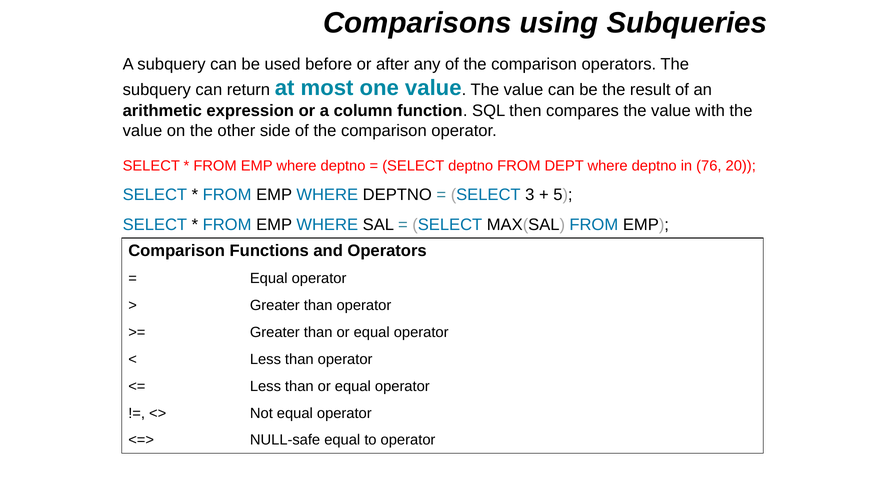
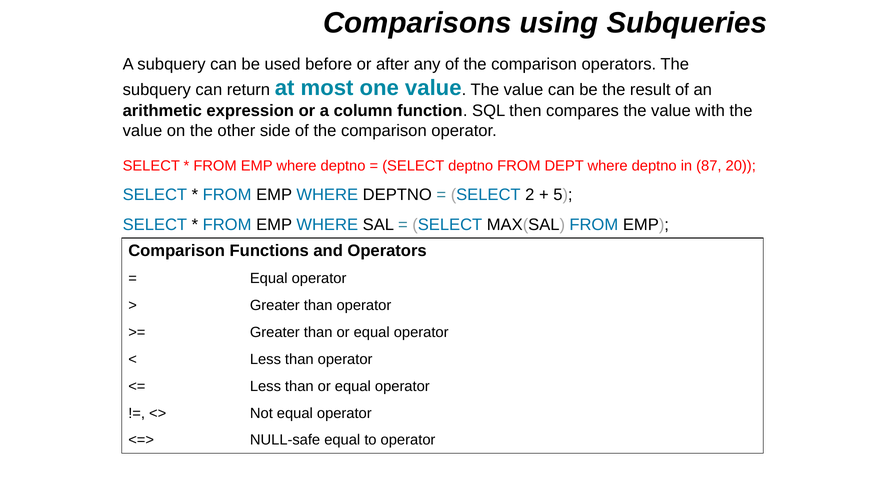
76: 76 -> 87 (709, 166)
3: 3 -> 2 (530, 195)
